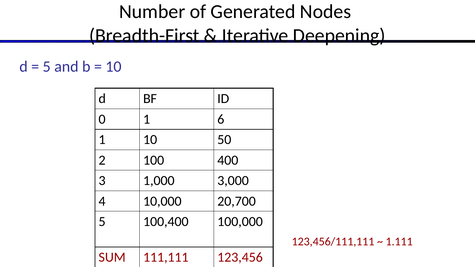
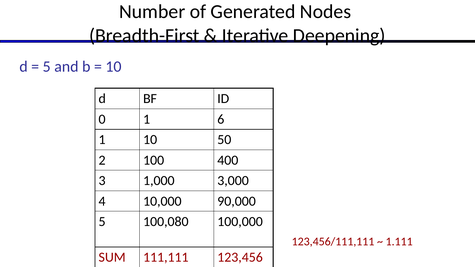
20,700: 20,700 -> 90,000 (237, 201)
100,400: 100,400 -> 100,080 (166, 222)
